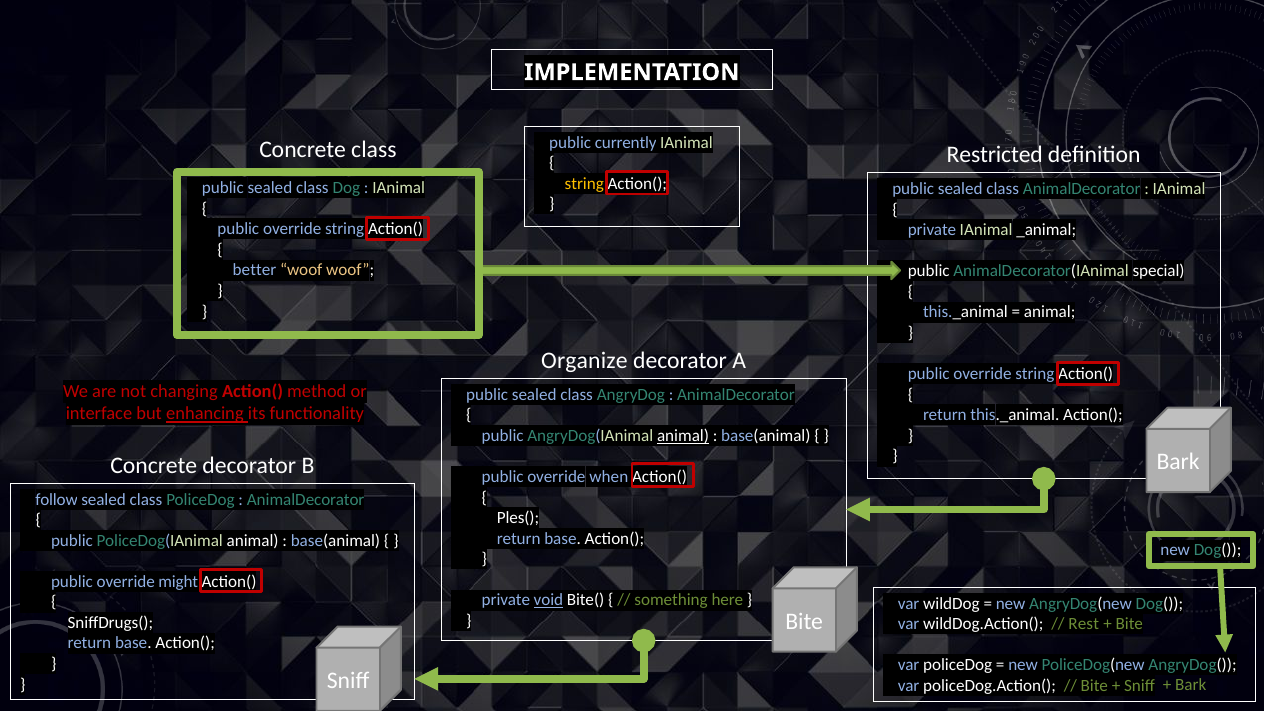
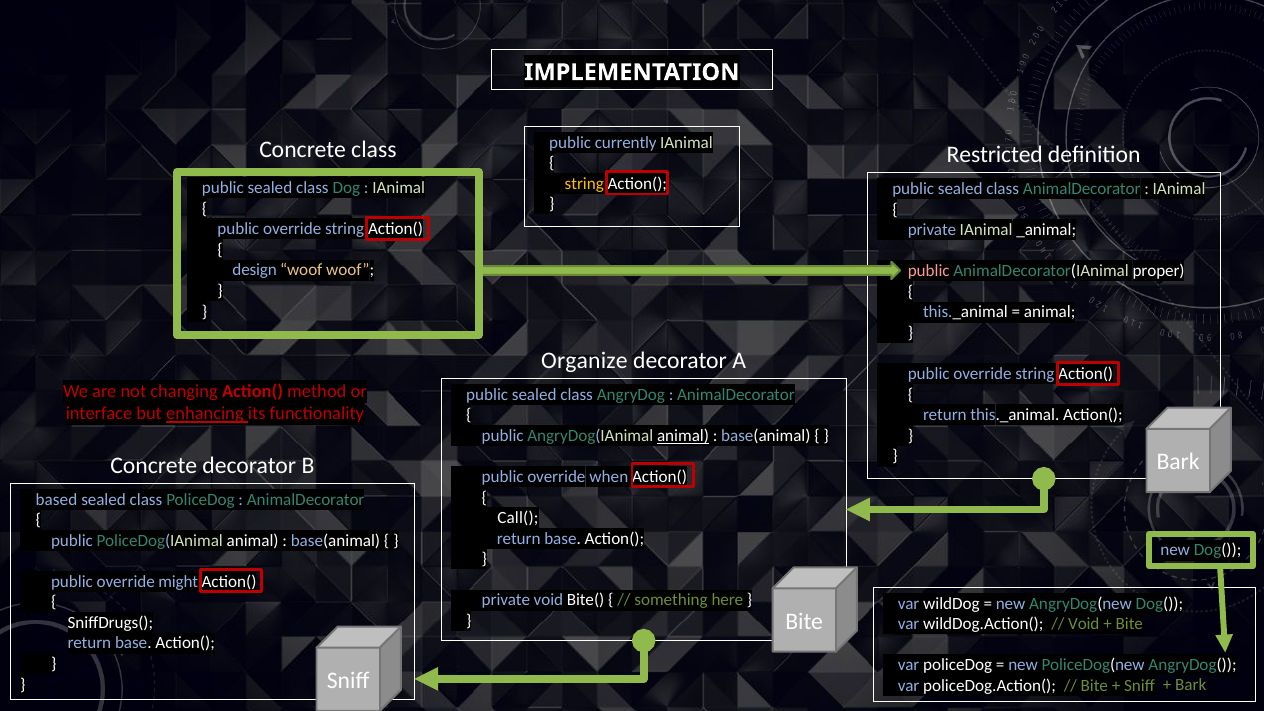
better: better -> design (255, 270)
public colour: white -> pink (929, 271)
special: special -> proper (1159, 271)
follow: follow -> based (56, 499)
Ples(: Ples( -> Call( (518, 518)
void underline: present -> none (548, 600)
Rest: Rest -> Void (1084, 624)
